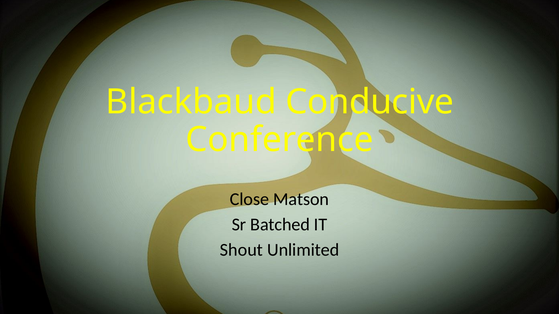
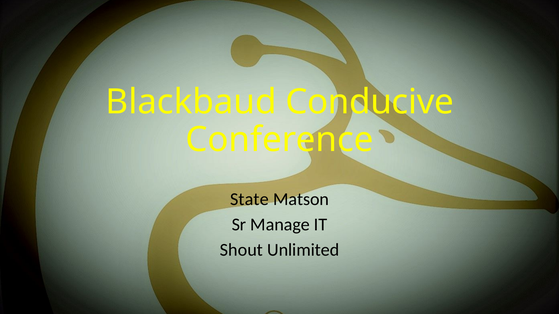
Close: Close -> State (249, 199)
Batched: Batched -> Manage (280, 225)
